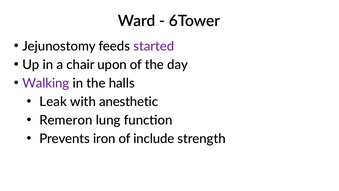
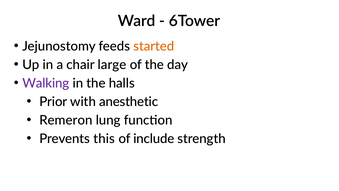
started colour: purple -> orange (154, 46)
upon: upon -> large (112, 65)
Leak: Leak -> Prior (53, 102)
iron: iron -> this (104, 138)
